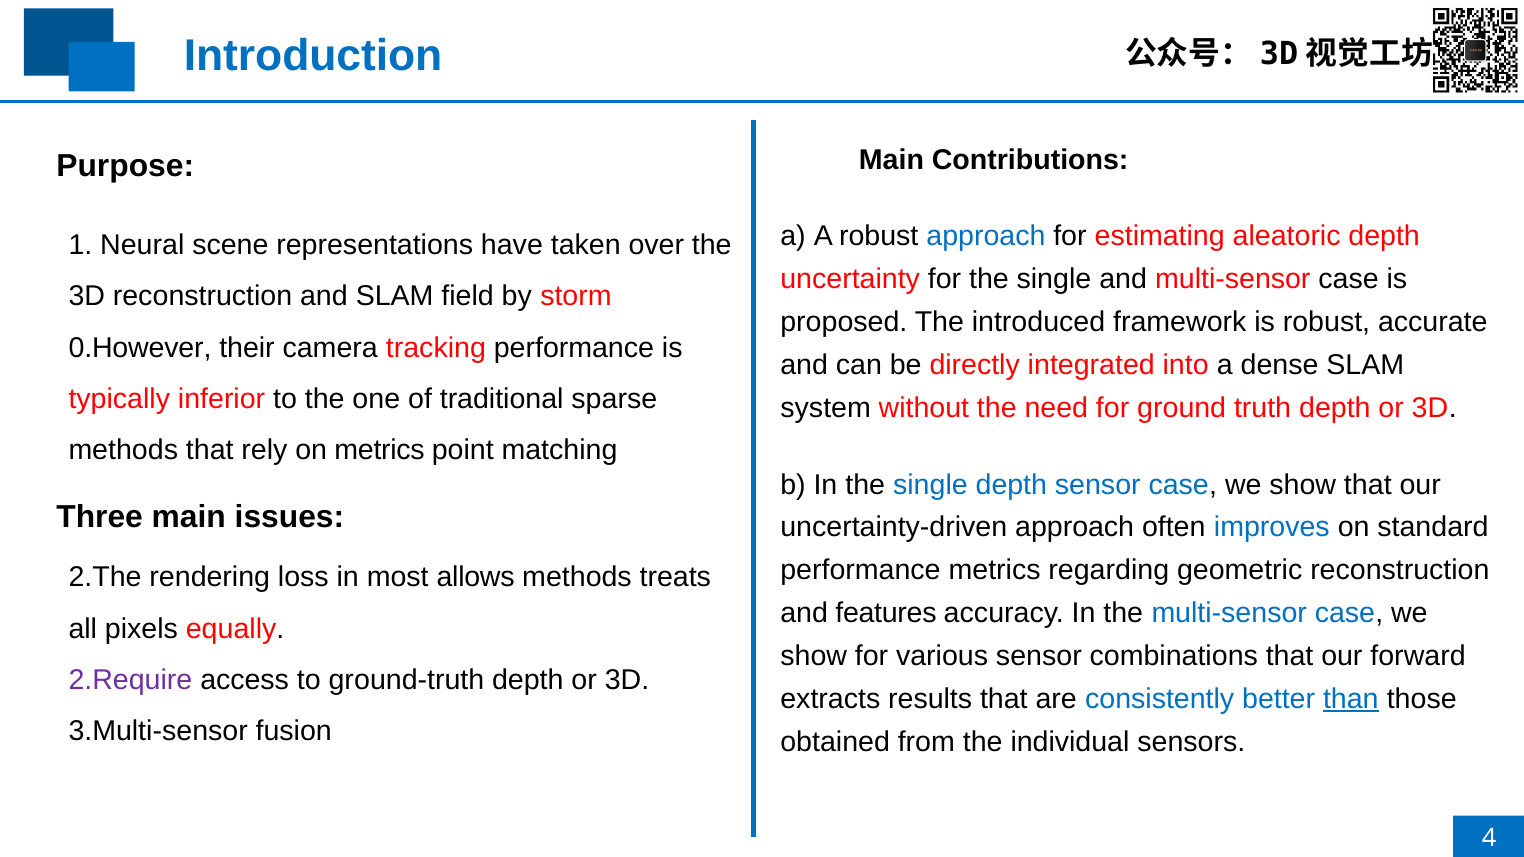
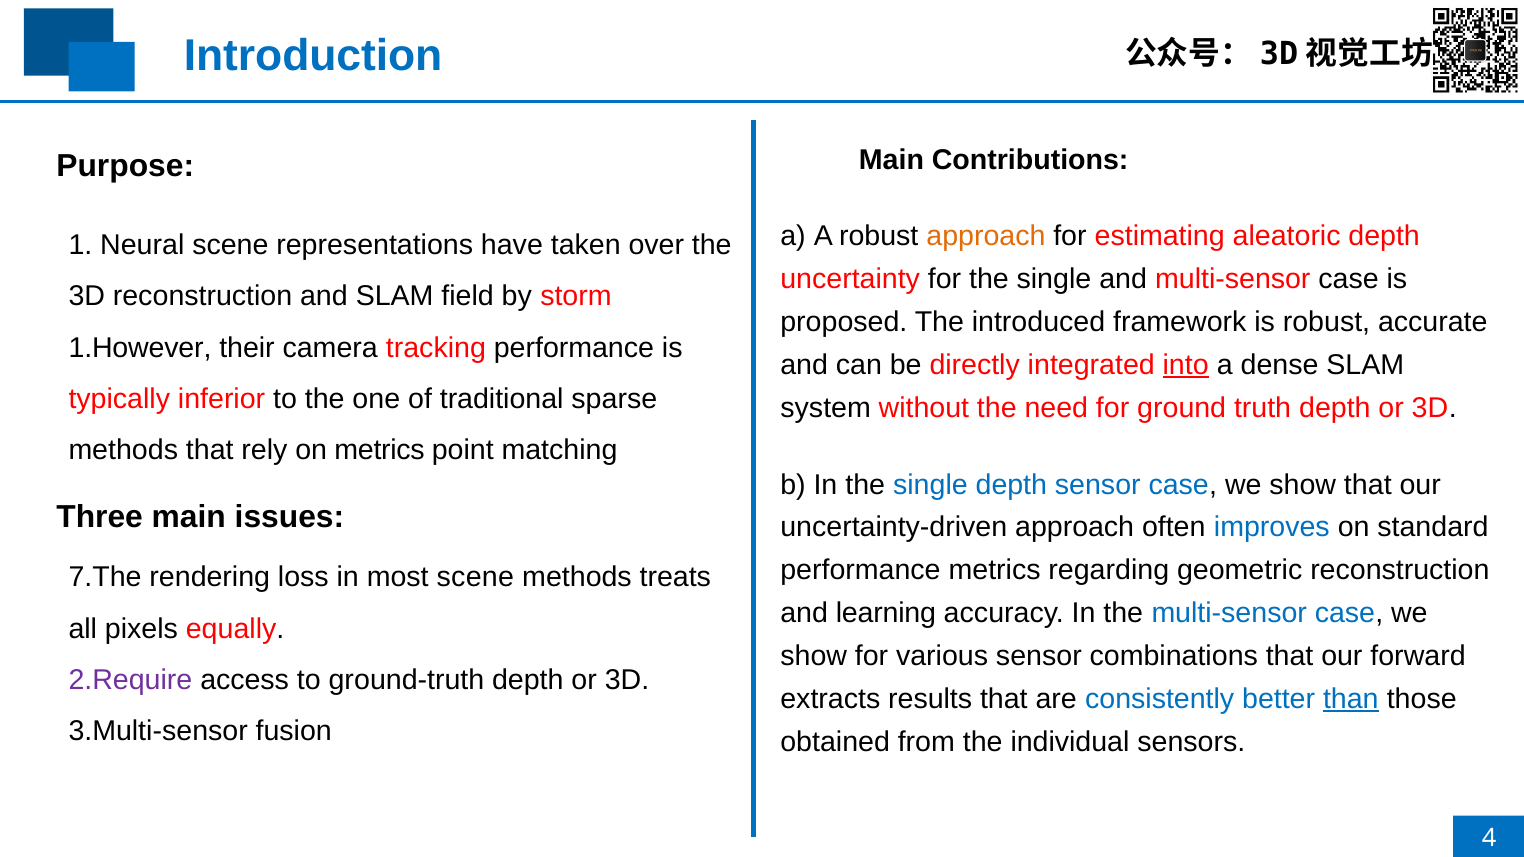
approach colour: blue -> orange (986, 236)
0.However: 0.However -> 1.However (140, 348)
into underline: none -> present (1186, 365)
2.The: 2.The -> 7.The (105, 577)
most allows: allows -> scene (475, 577)
features: features -> learning (886, 613)
